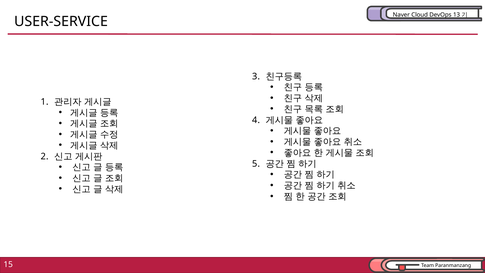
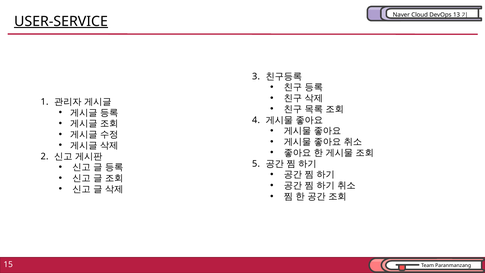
USER-SERVICE underline: none -> present (61, 21)
